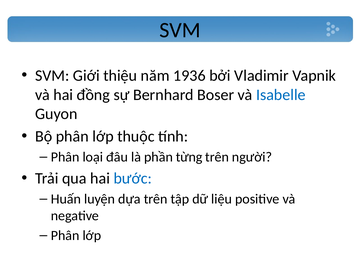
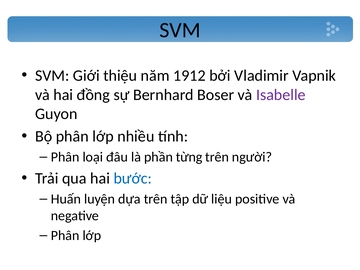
1936: 1936 -> 1912 (189, 76)
Isabelle colour: blue -> purple (281, 95)
thuộc: thuộc -> nhiều (136, 136)
